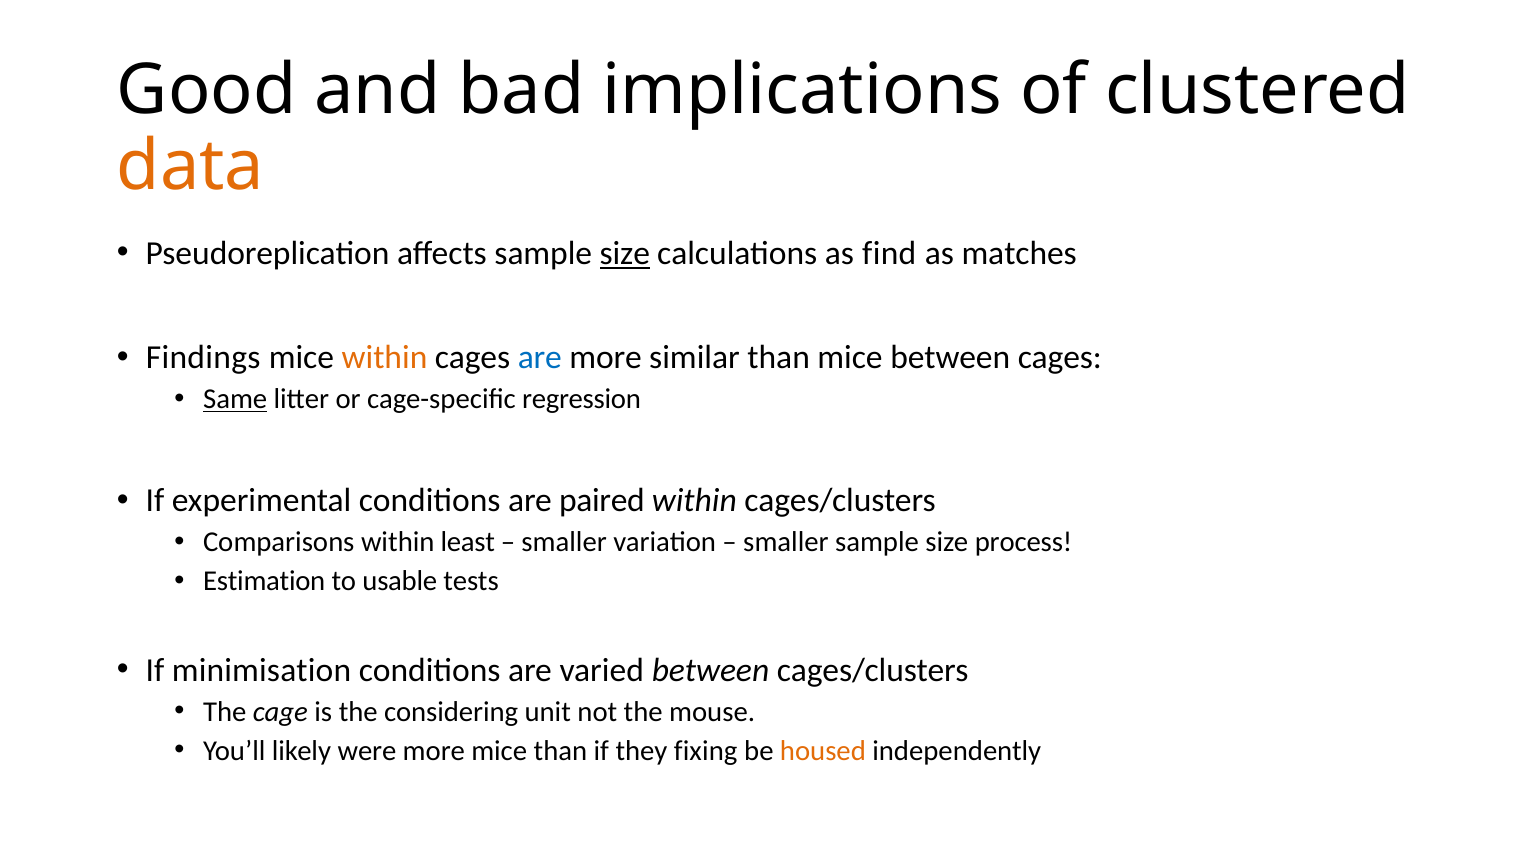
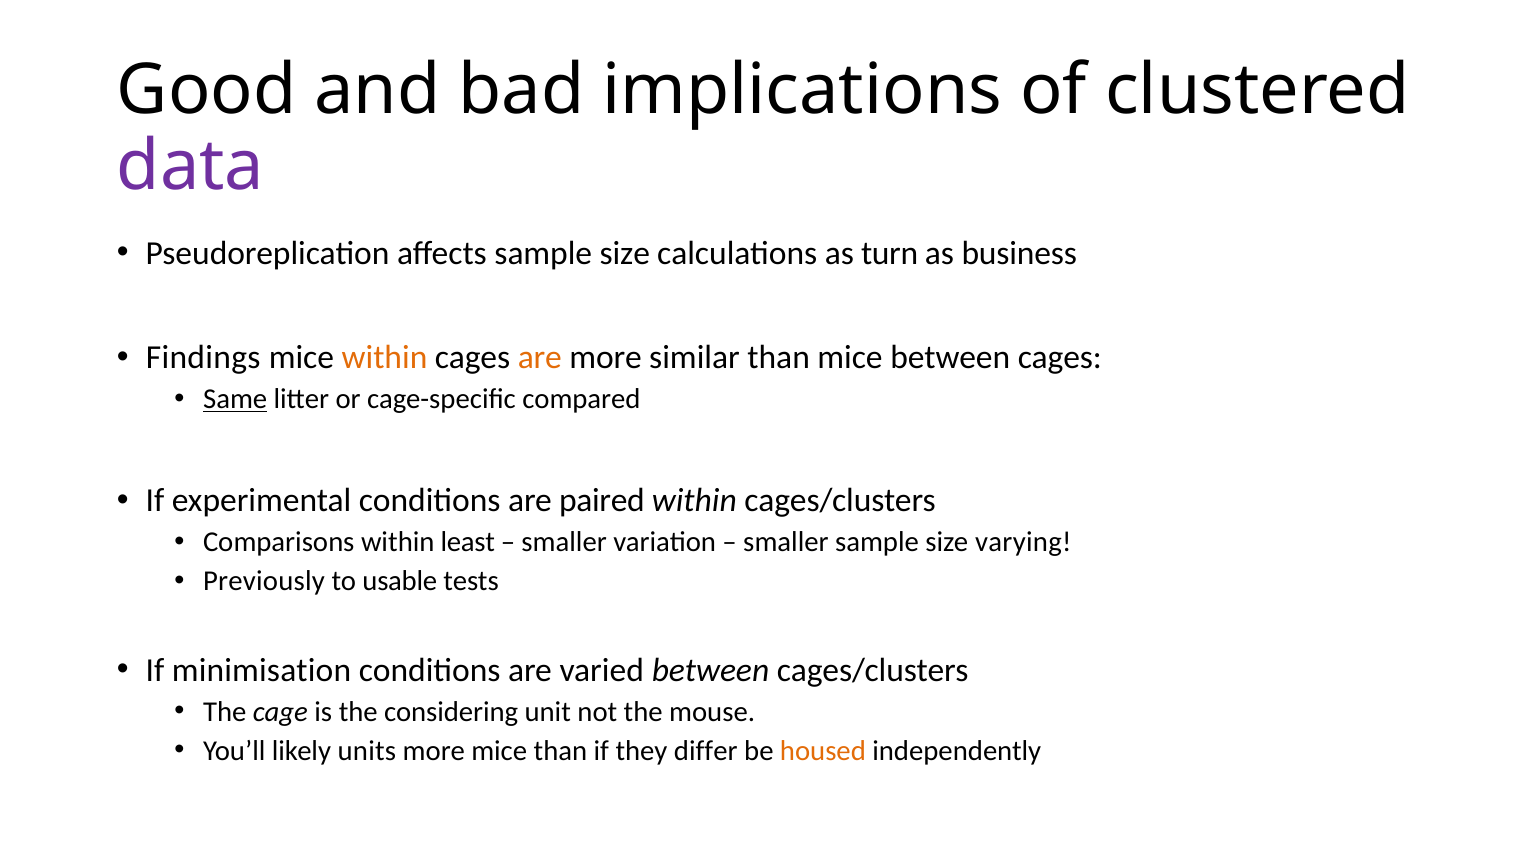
data colour: orange -> purple (191, 167)
size underline: present -> none (625, 253)
find: find -> turn (890, 253)
matches: matches -> business (1019, 253)
are colour: blue -> orange (540, 358)
regression: regression -> compared (581, 399)
process: process -> varying (1023, 543)
Estimation: Estimation -> Previously (264, 582)
were: were -> units (367, 751)
fixing: fixing -> differ (706, 751)
